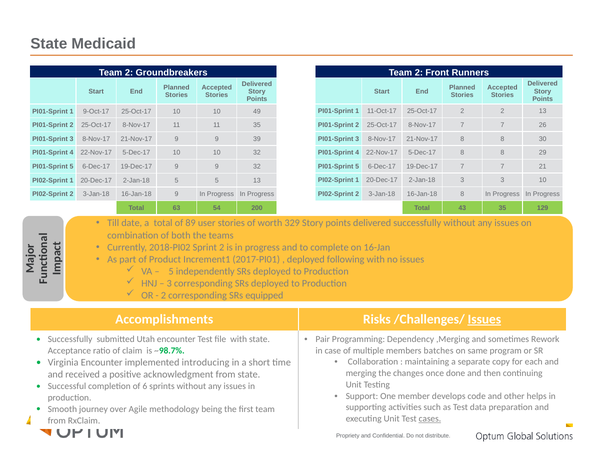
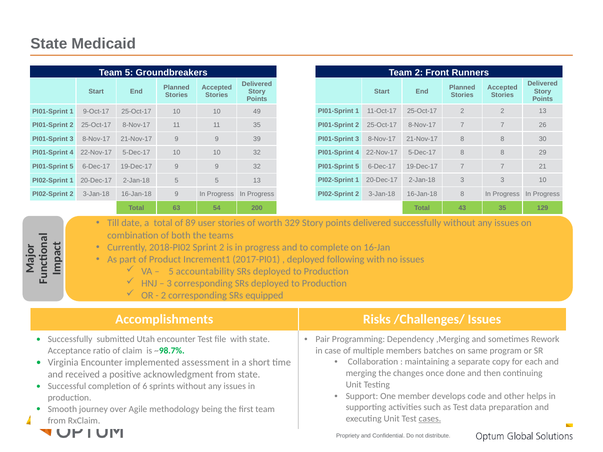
2: 2 -> 5 (129, 73)
independently: independently -> accountability (205, 272)
Issues underline: present -> none (484, 320)
introducing: introducing -> assessment (206, 363)
